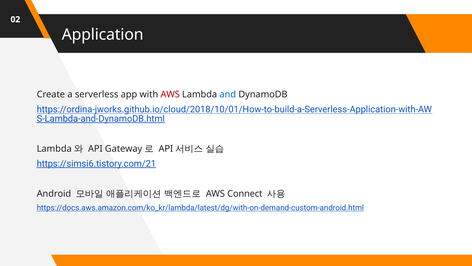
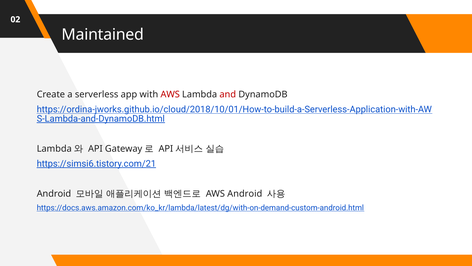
Application: Application -> Maintained (103, 35)
and colour: blue -> red (228, 94)
AWS Connect: Connect -> Android (245, 193)
